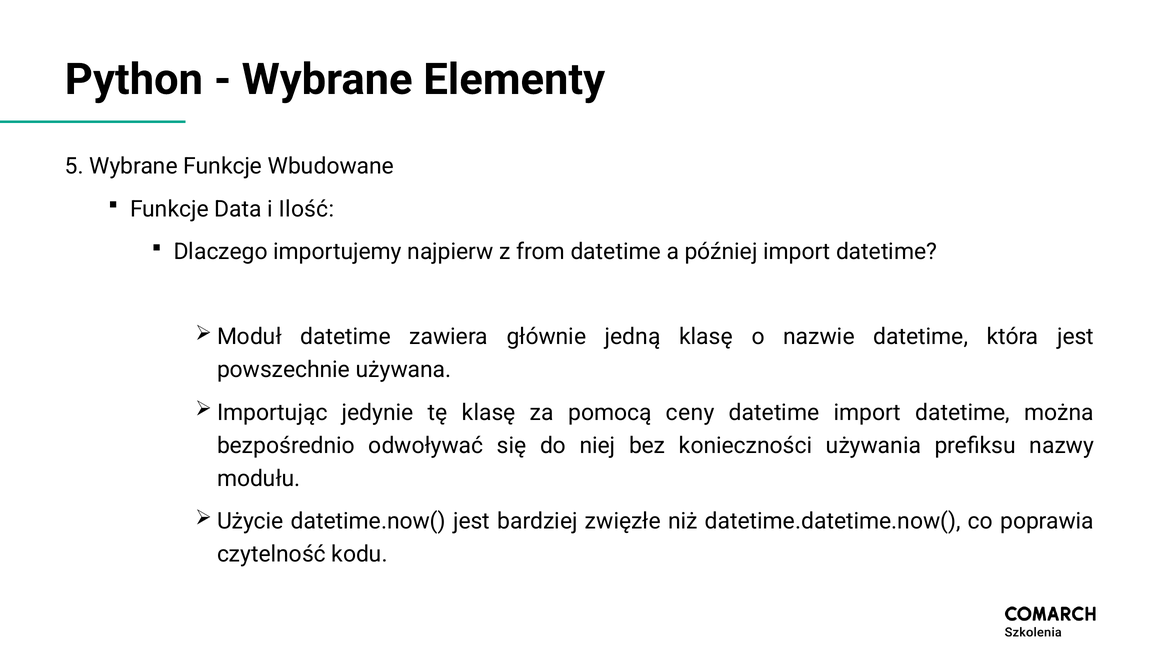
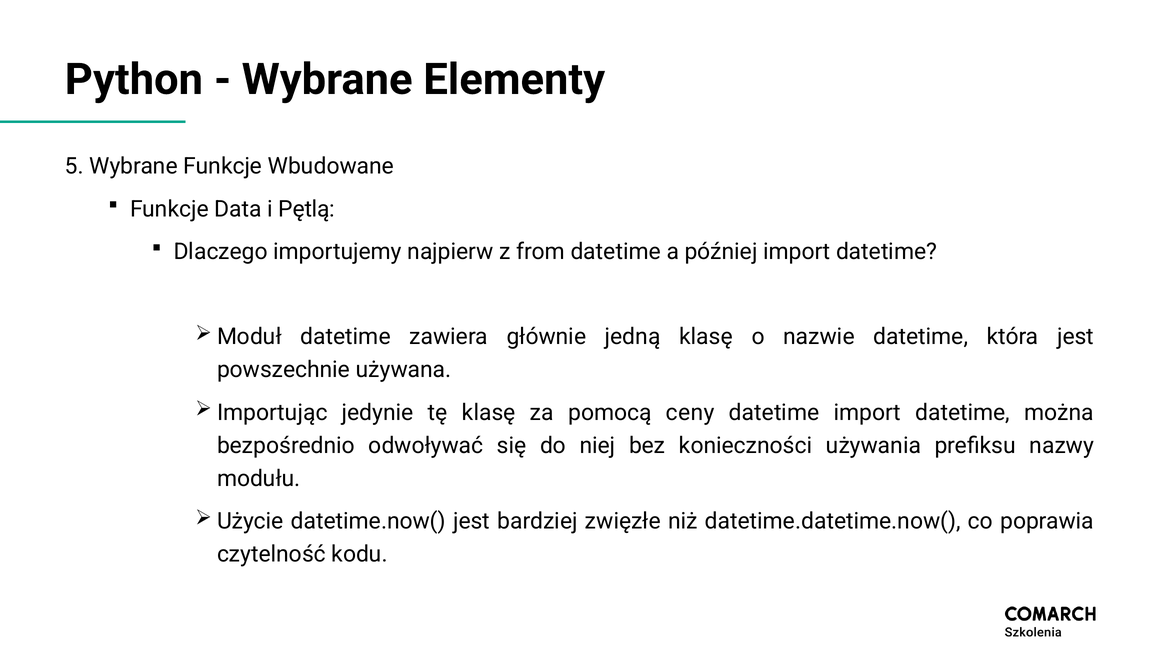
Ilość: Ilość -> Pętlą (307, 209)
